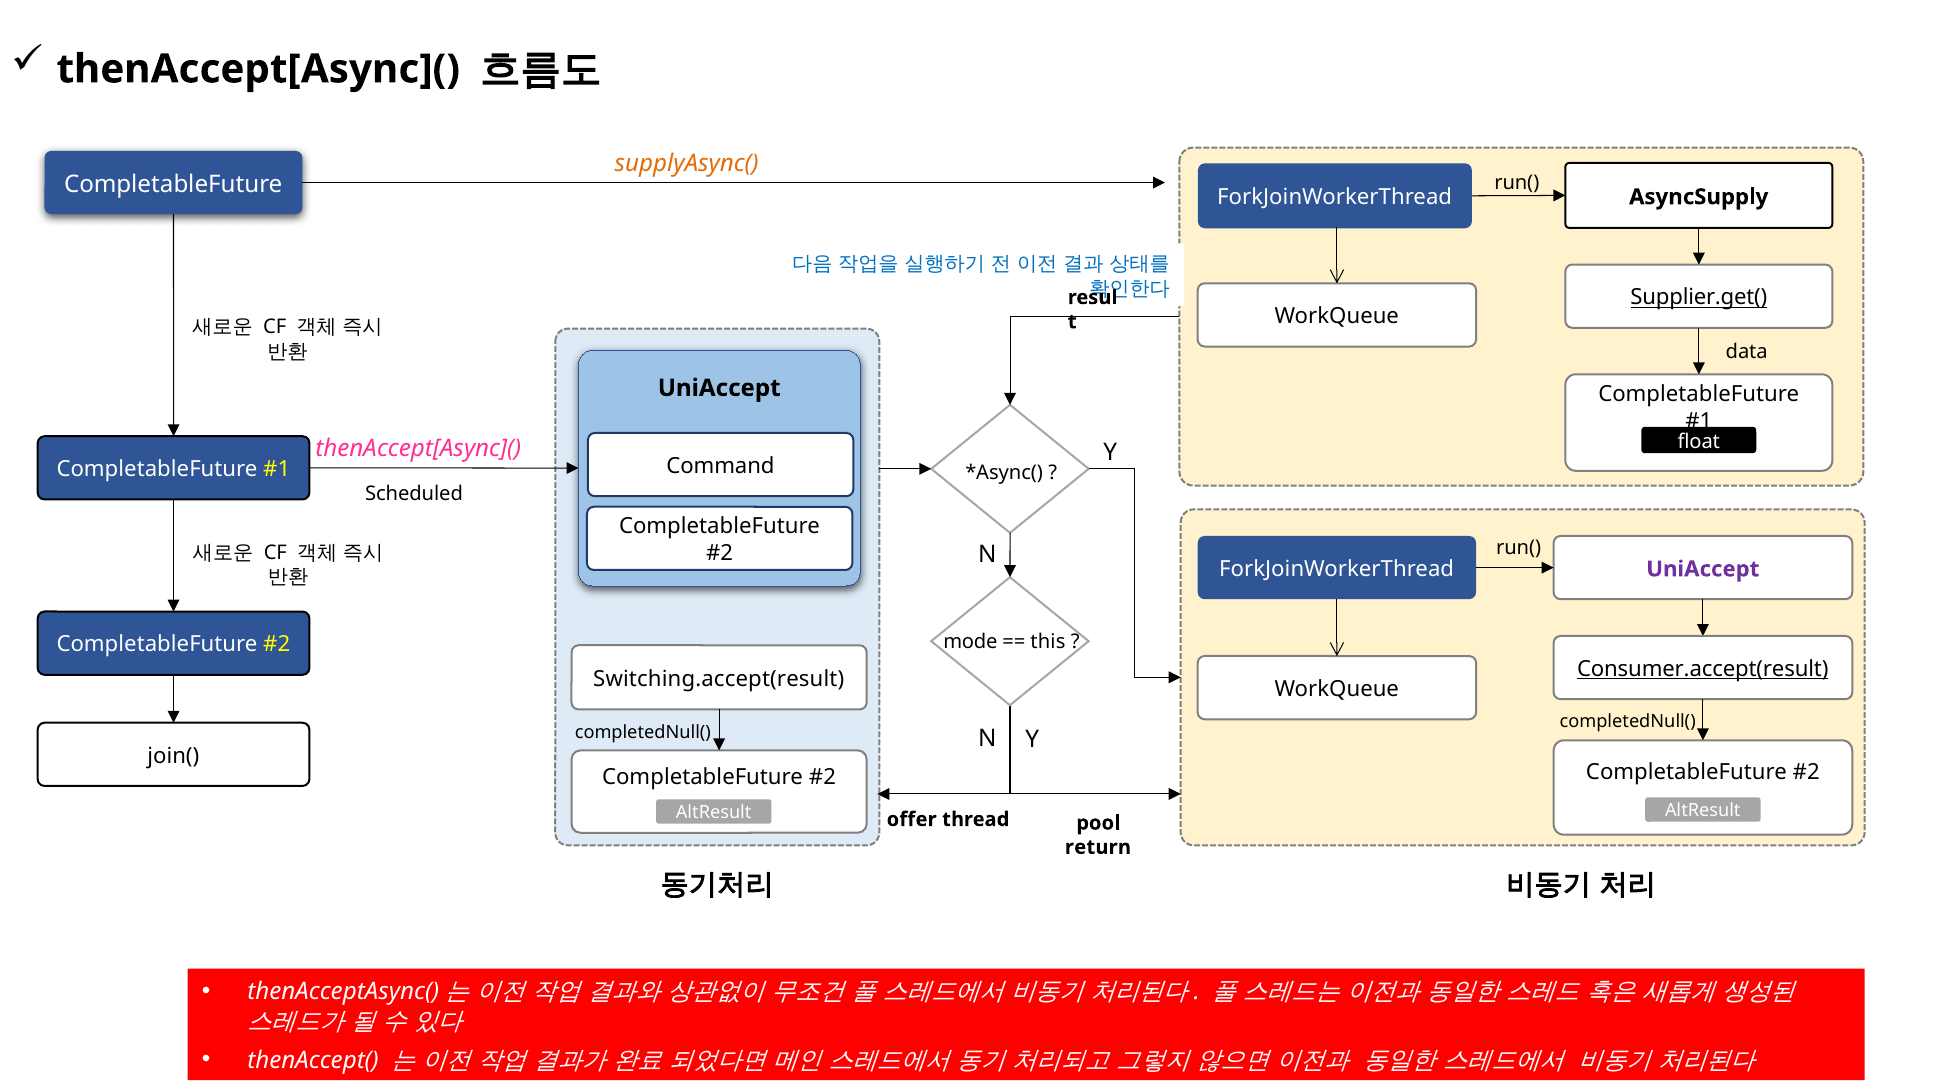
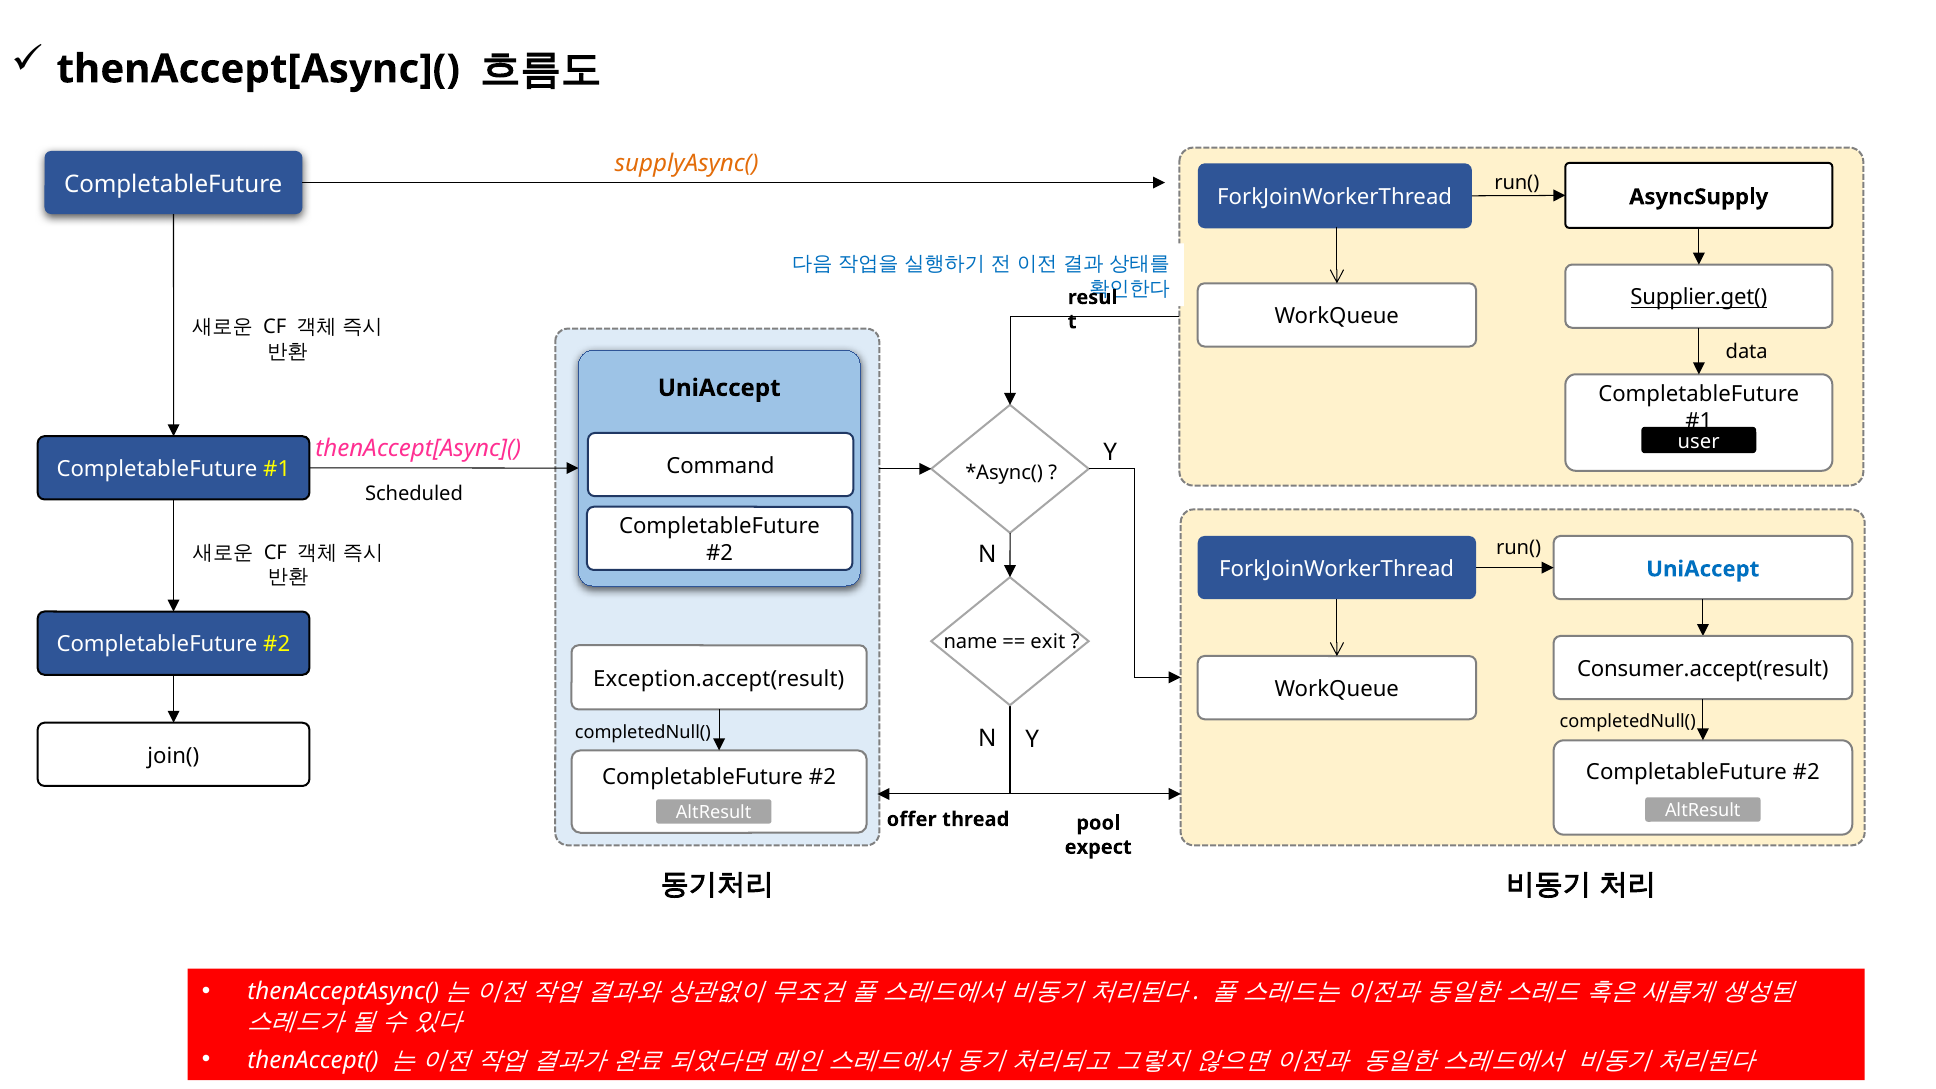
float: float -> user (1699, 441)
UniAccept colour: purple -> blue (1703, 569)
mode: mode -> name (970, 642)
this: this -> exit (1048, 642)
Consumer.accept(result underline: present -> none (1703, 669)
Switching.accept(result: Switching.accept(result -> Exception.accept(result (719, 679)
return: return -> expect (1098, 847)
